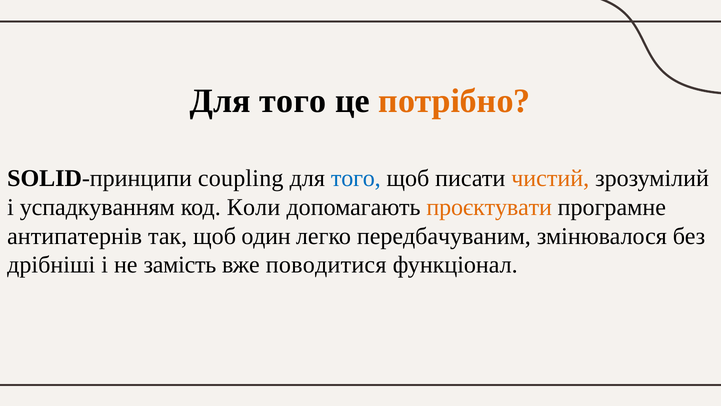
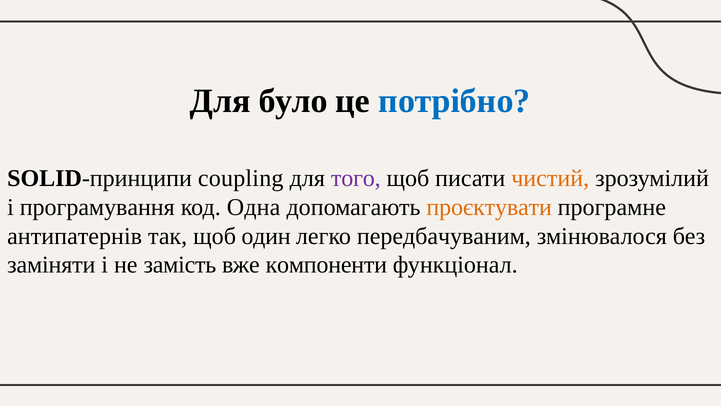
того: того -> було (293, 101)
потрібно colour: orange -> blue (454, 101)
того colour: blue -> purple (356, 178)
успадкуванням: успадкуванням -> програмування (97, 207)
Коли: Коли -> Одна (254, 207)
дрібніші: дрібніші -> заміняти (51, 265)
поводитися: поводитися -> компоненти (326, 265)
